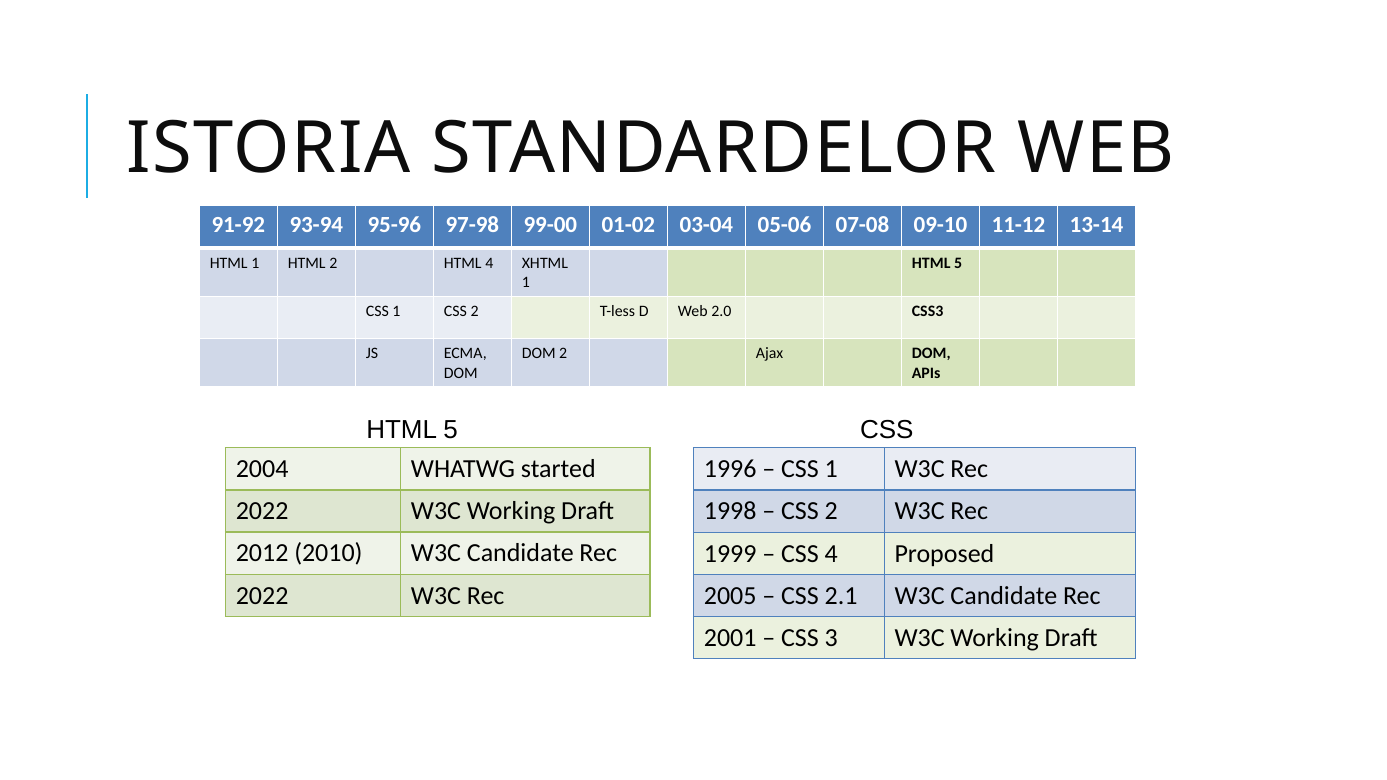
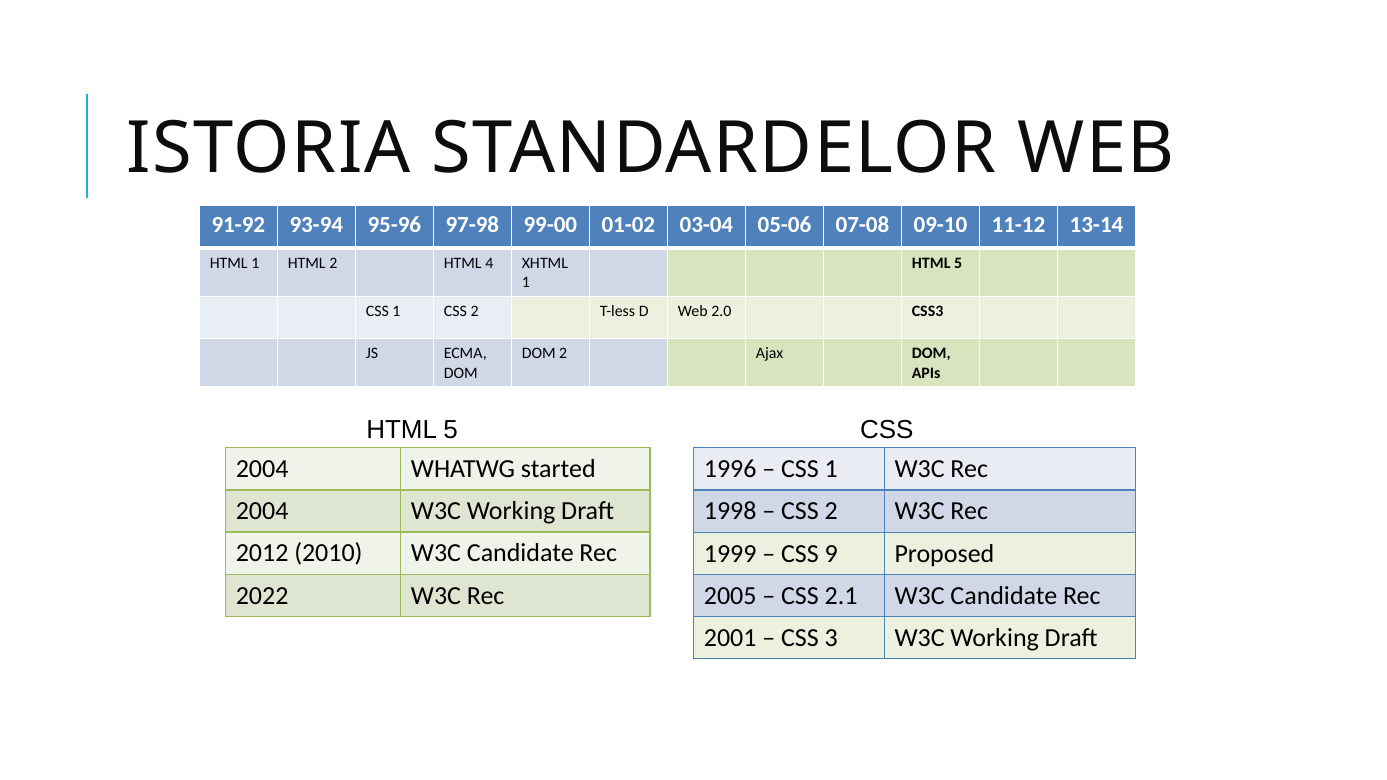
2022: 2022 -> 2004 (262, 511)
CSS 4: 4 -> 9 (831, 554)
